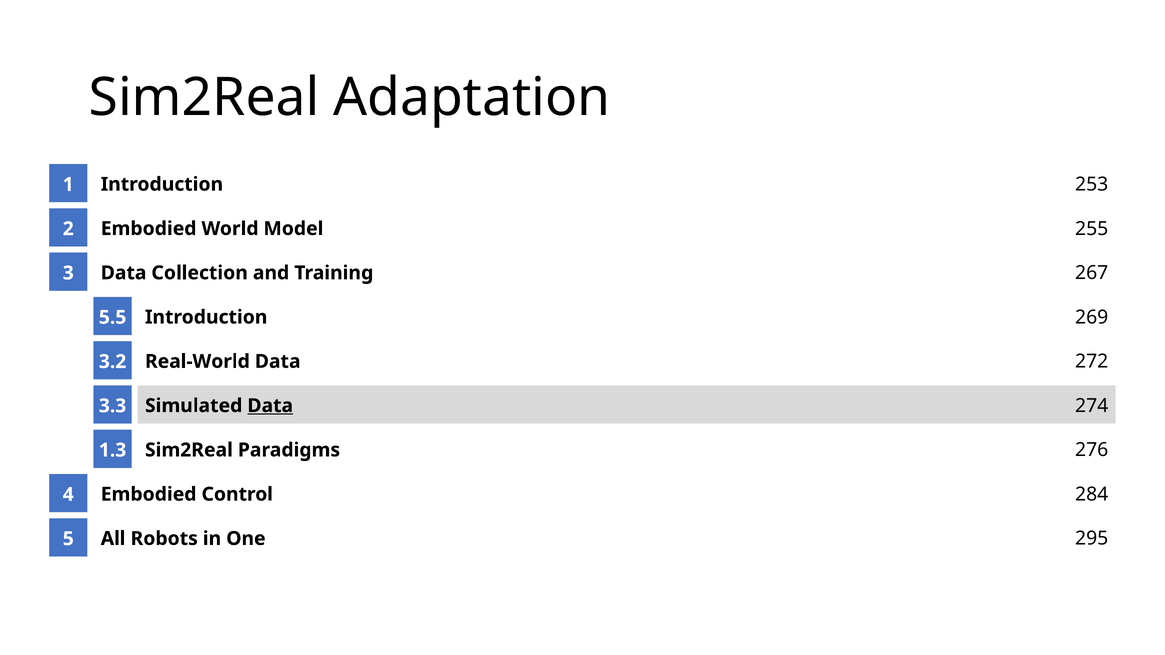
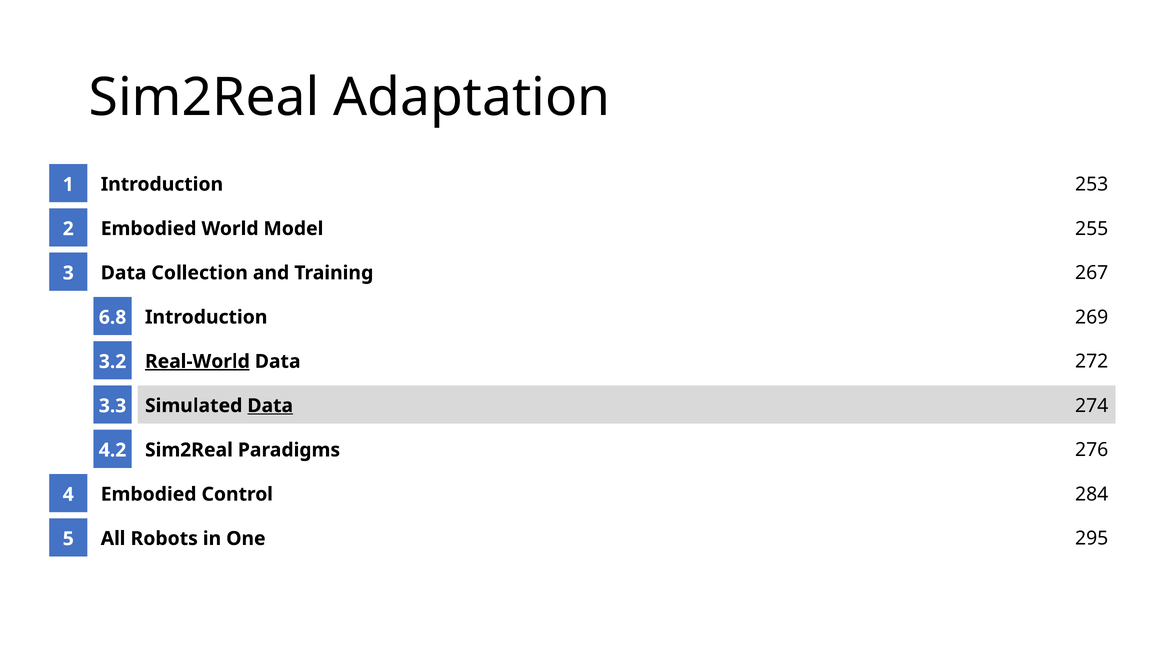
5.5: 5.5 -> 6.8 (113, 318)
Real-World underline: none -> present (197, 362)
1.3: 1.3 -> 4.2 (113, 450)
